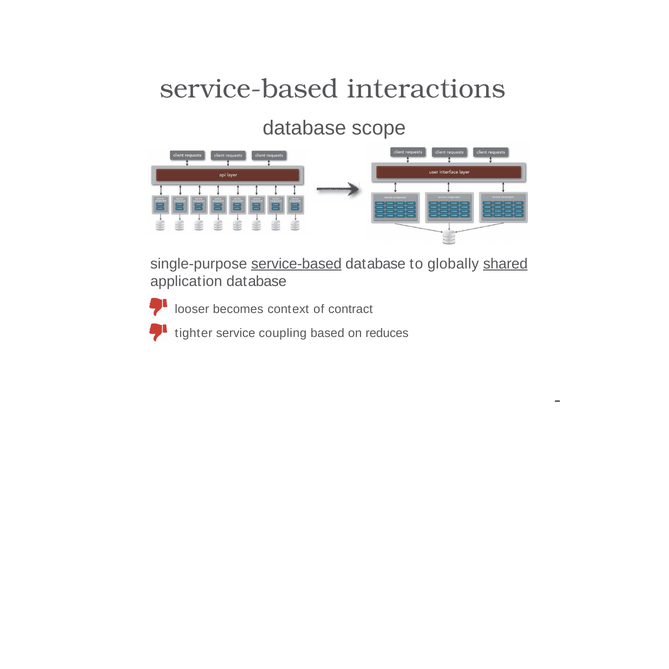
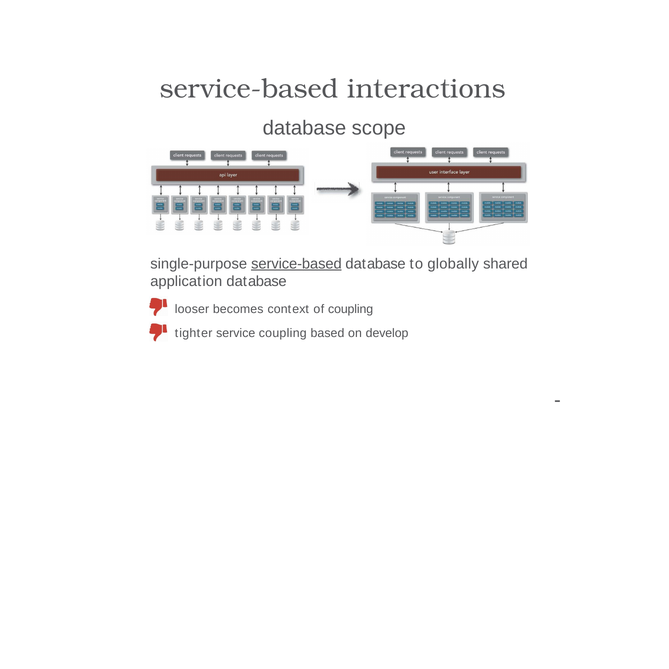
shared underline: present -> none (505, 264)
of contract: contract -> coupling (351, 309)
reduces: reduces -> develop (387, 333)
